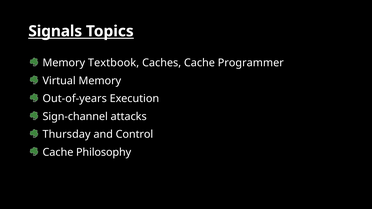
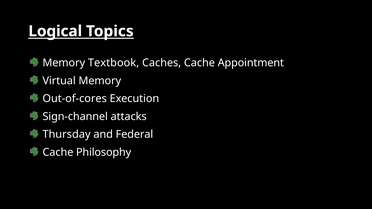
Signals: Signals -> Logical (55, 31)
Programmer: Programmer -> Appointment (251, 63)
Out-of-years: Out-of-years -> Out-of-cores (75, 99)
Control: Control -> Federal (134, 134)
